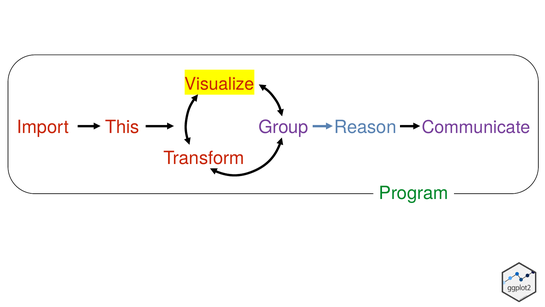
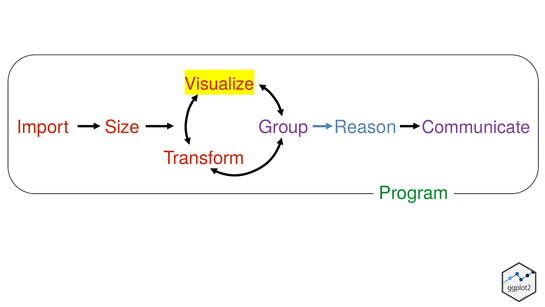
This: This -> Size (122, 127)
